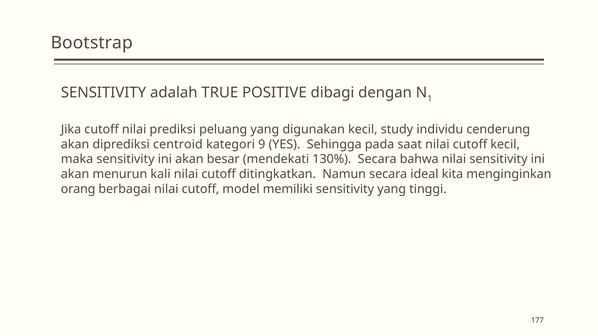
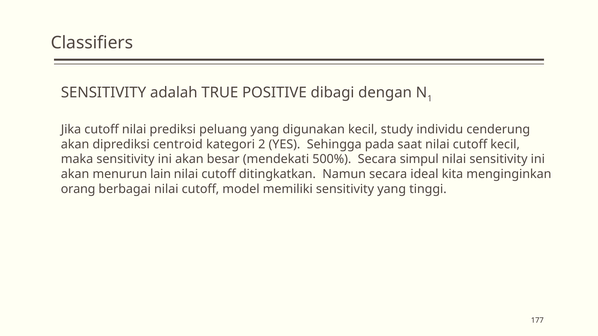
Bootstrap: Bootstrap -> Classifiers (92, 43)
9: 9 -> 2 (262, 144)
130%: 130% -> 500% (332, 159)
bahwa: bahwa -> simpul (419, 159)
kali: kali -> lain (161, 174)
